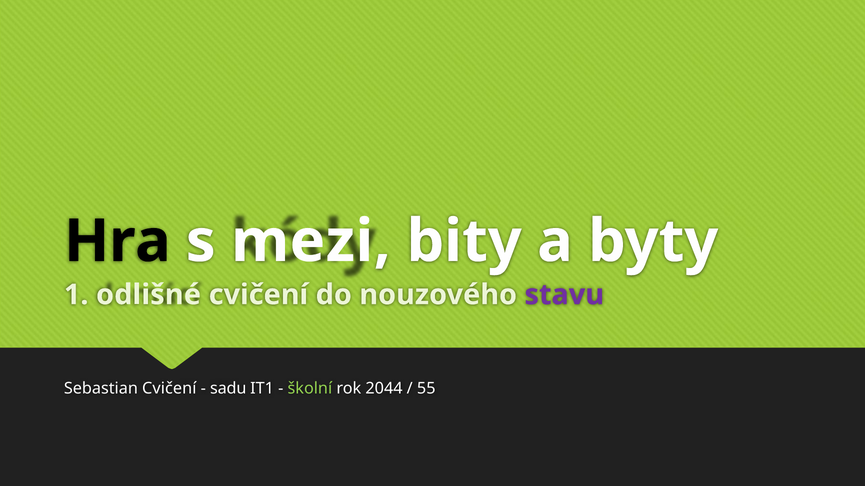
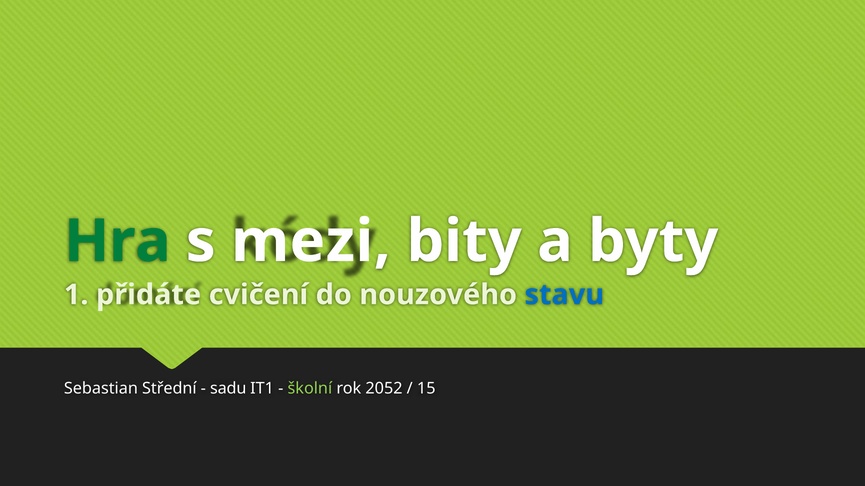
Hra colour: black -> green (117, 242)
odlišné: odlišné -> přidáte (149, 295)
stavu colour: purple -> blue (564, 295)
Sebastian Cvičení: Cvičení -> Střední (169, 389)
2044: 2044 -> 2052 (384, 389)
55: 55 -> 15 (426, 389)
